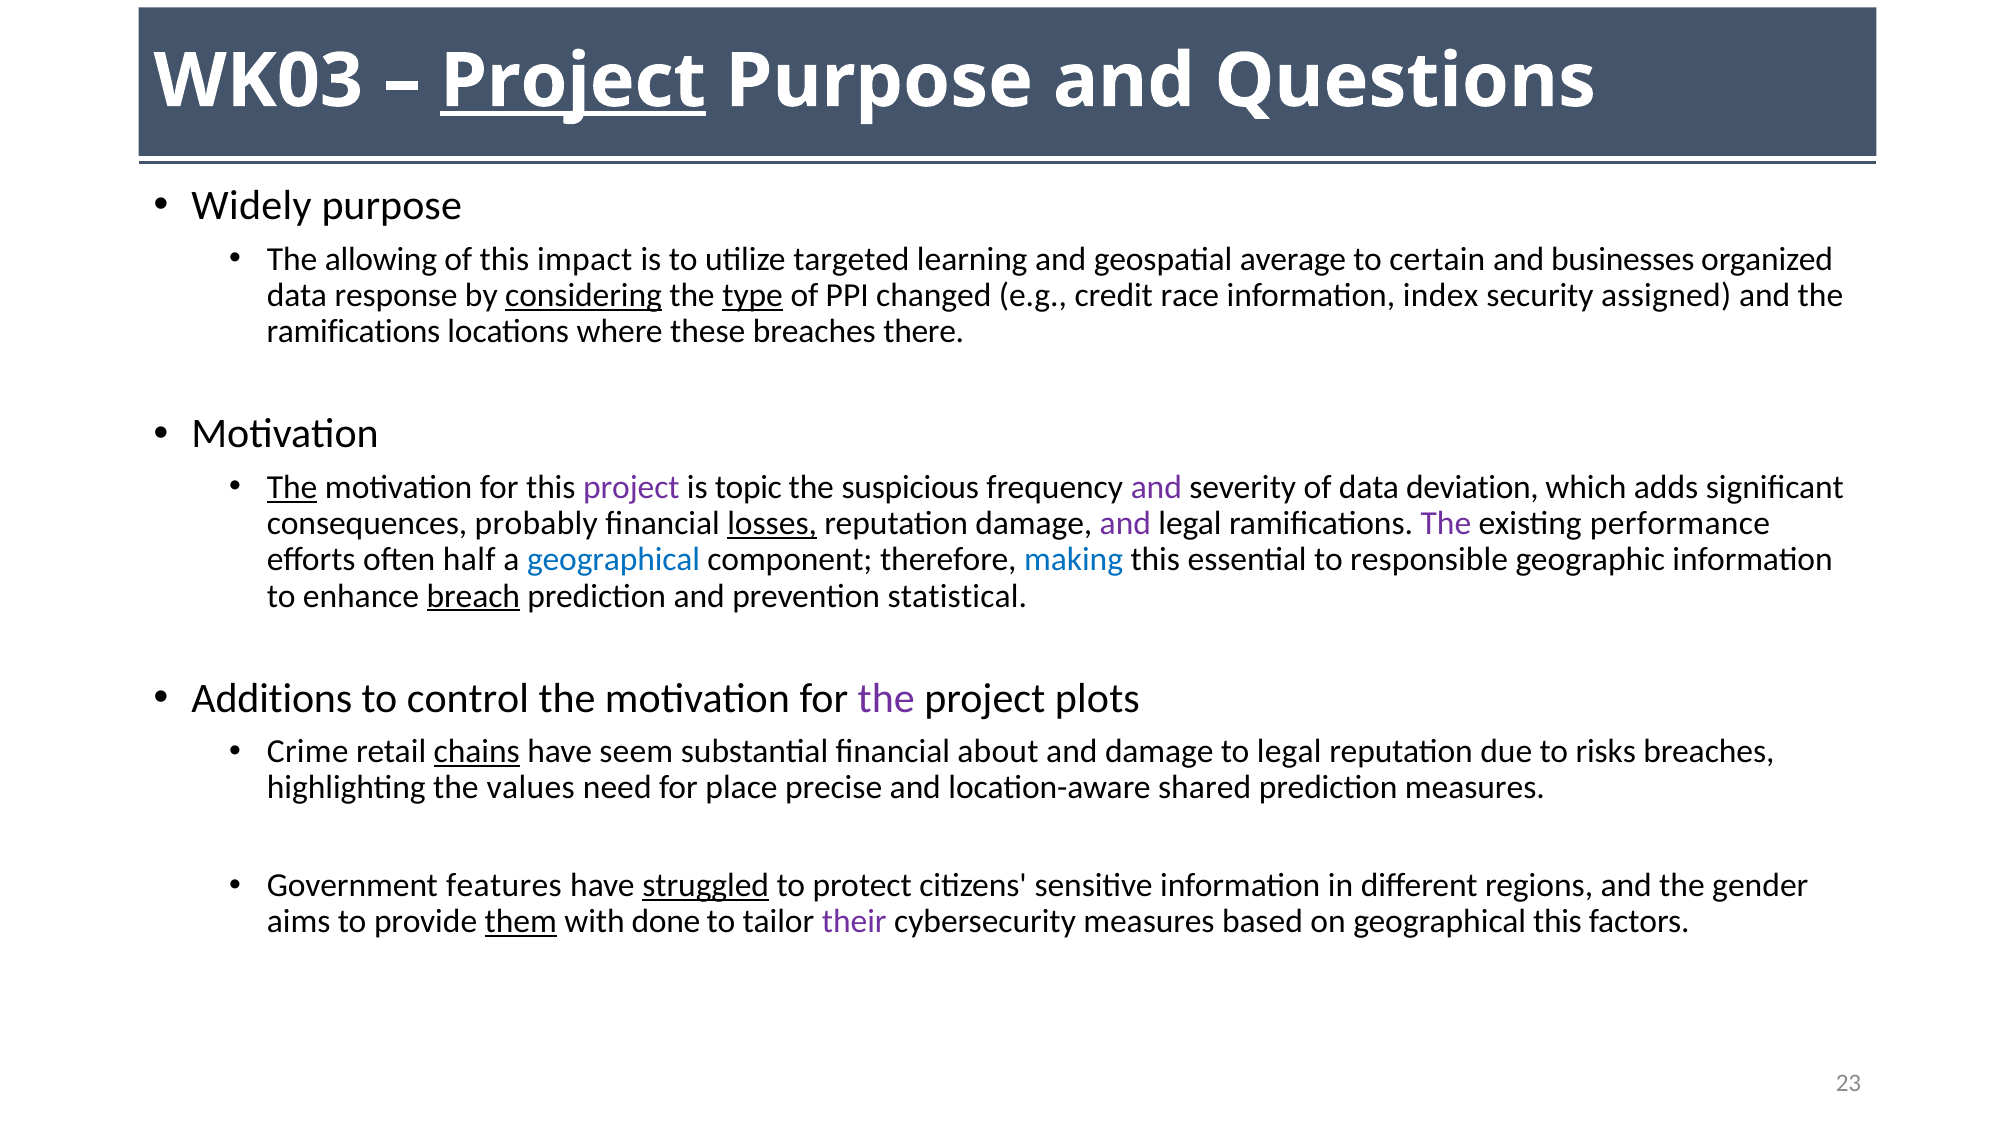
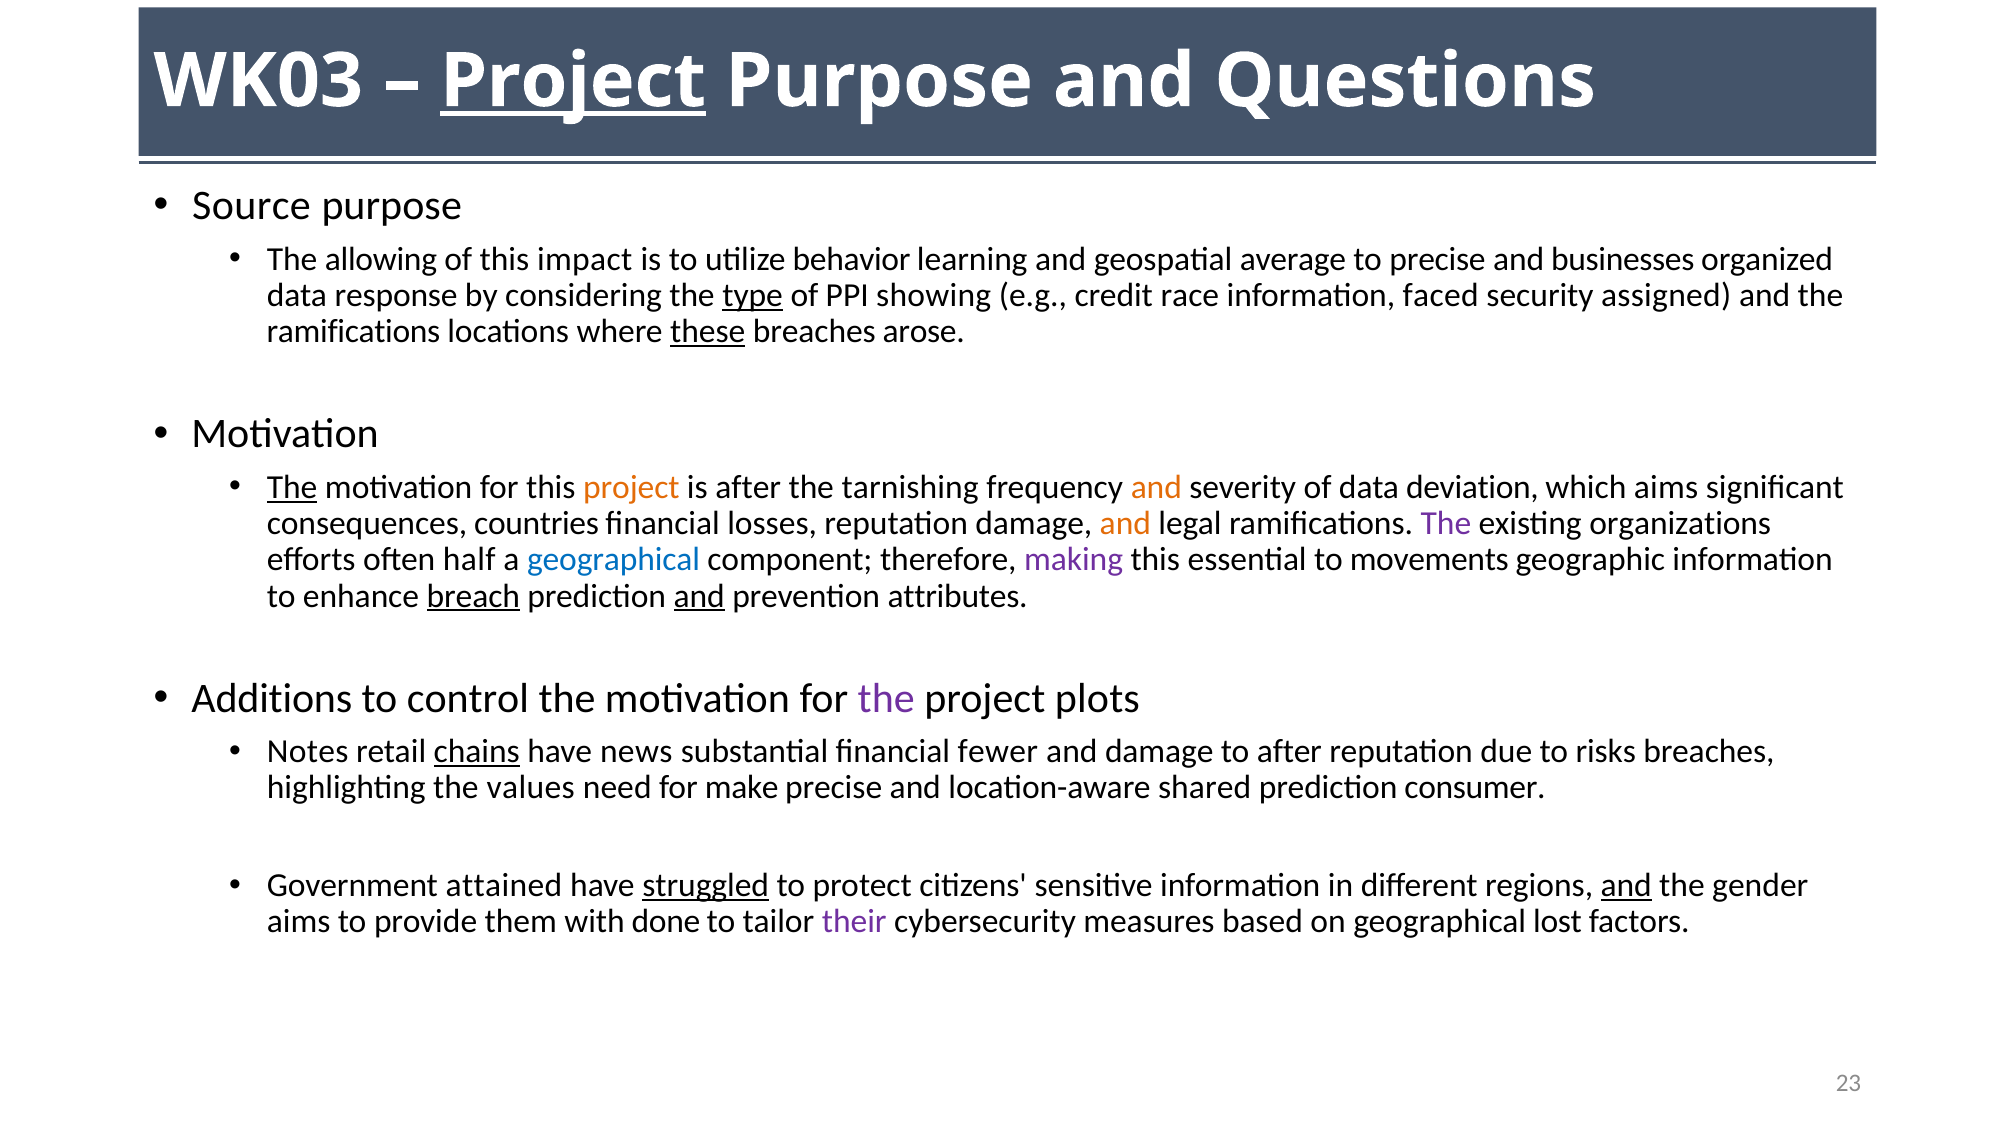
Widely: Widely -> Source (251, 206)
targeted: targeted -> behavior (852, 259)
to certain: certain -> precise (1438, 259)
considering underline: present -> none (584, 295)
changed: changed -> showing (934, 295)
index: index -> faced (1441, 295)
these underline: none -> present (708, 332)
there: there -> arose (924, 332)
project colour: purple -> orange (631, 487)
is topic: topic -> after (748, 487)
suspicious: suspicious -> tarnishing (910, 487)
and colour: purple -> orange (1156, 487)
which adds: adds -> aims (1666, 487)
probably: probably -> countries (537, 523)
losses underline: present -> none (772, 523)
and colour: purple -> orange (1125, 523)
performance: performance -> organizations (1680, 523)
making colour: blue -> purple (1074, 559)
responsible: responsible -> movements (1429, 559)
and underline: none -> present (699, 596)
statistical: statistical -> attributes (958, 596)
Crime: Crime -> Notes (308, 751)
seem: seem -> news (636, 751)
about: about -> fewer (998, 751)
to legal: legal -> after (1289, 751)
place: place -> make (742, 787)
prediction measures: measures -> consumer (1475, 787)
features: features -> attained (504, 885)
and underline: none -> present (1626, 885)
them underline: present -> none (521, 921)
geographical this: this -> lost (1558, 921)
